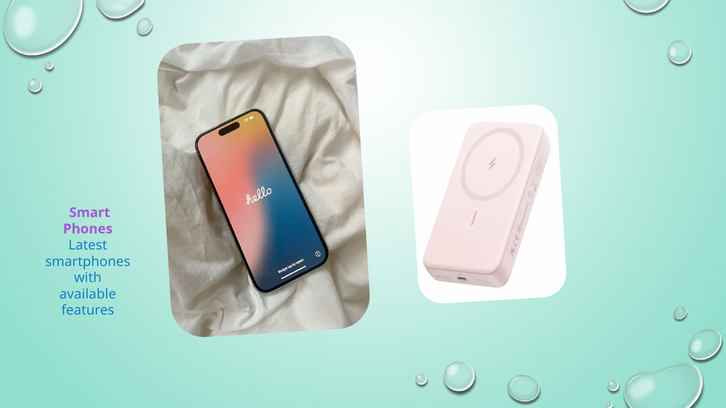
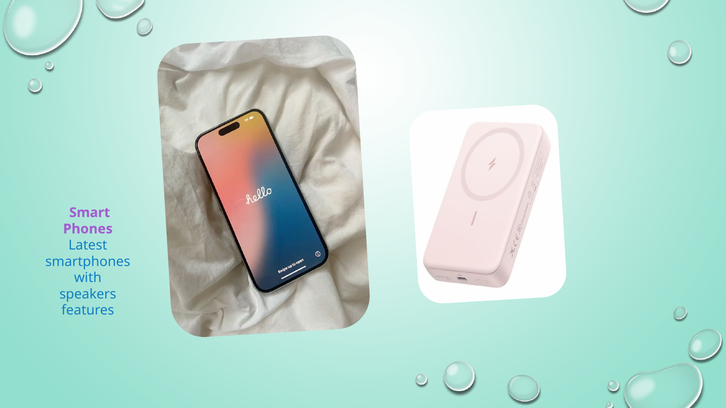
available: available -> speakers (88, 294)
